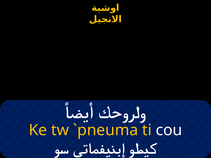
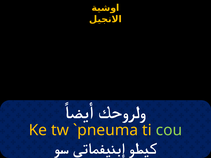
cou colour: white -> light green (169, 130)
